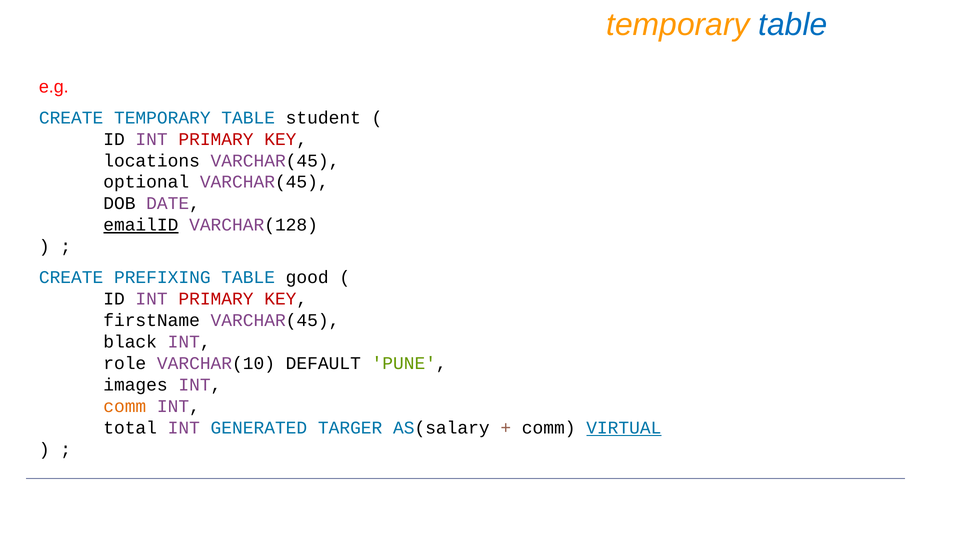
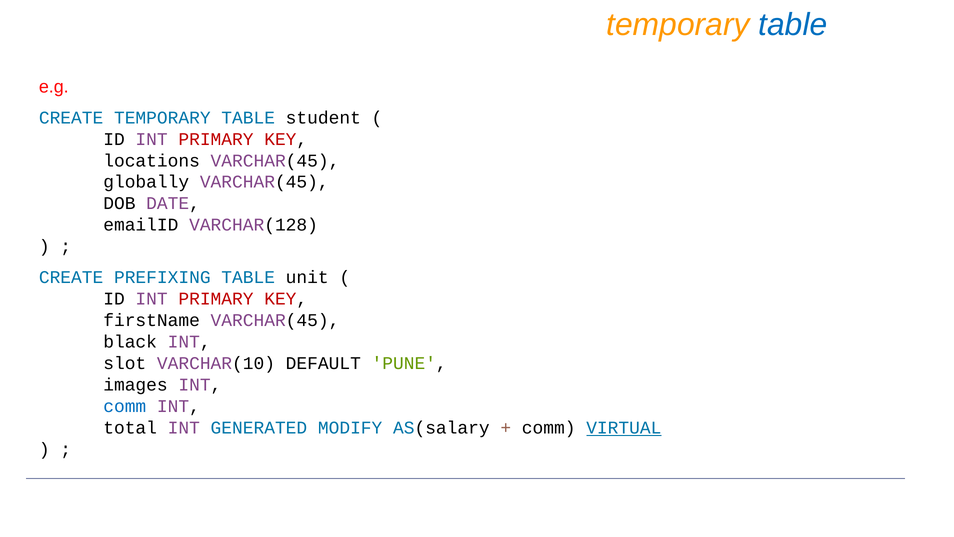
optional: optional -> globally (146, 182)
emailID underline: present -> none (141, 225)
good: good -> unit (307, 277)
role: role -> slot (125, 363)
comm colour: orange -> blue (125, 406)
TARGER: TARGER -> MODIFY (350, 428)
